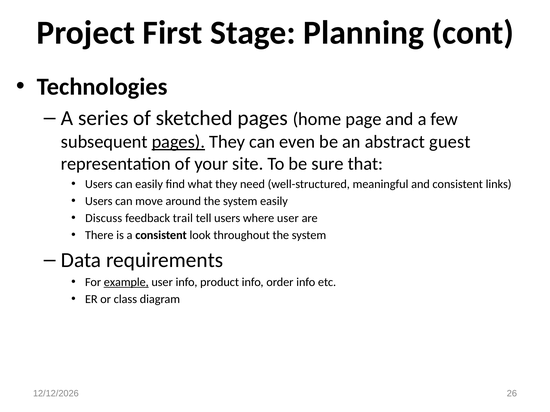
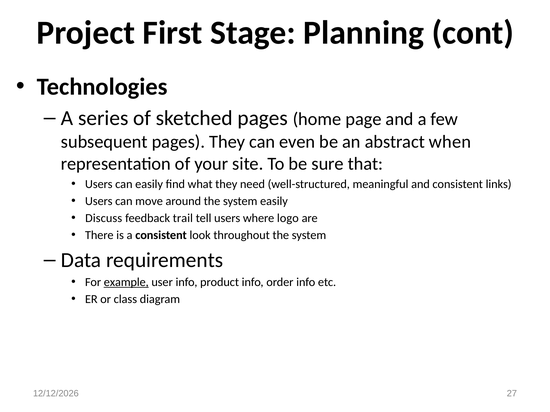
pages underline: present -> none (178, 142)
guest: guest -> when (450, 142)
where user: user -> logo (288, 218)
26: 26 -> 27 (512, 394)
